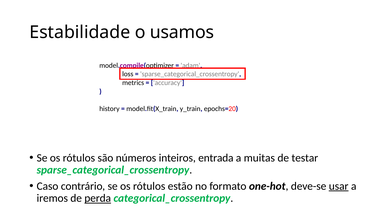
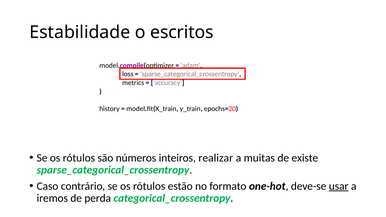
usamos: usamos -> escritos (182, 32)
entrada: entrada -> realizar (216, 158)
testar: testar -> existe (305, 158)
perda underline: present -> none (98, 198)
